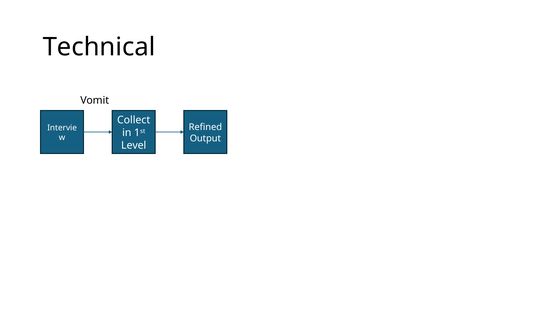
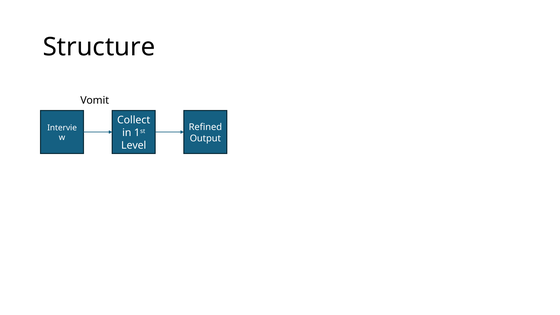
Technical: Technical -> Structure (99, 47)
